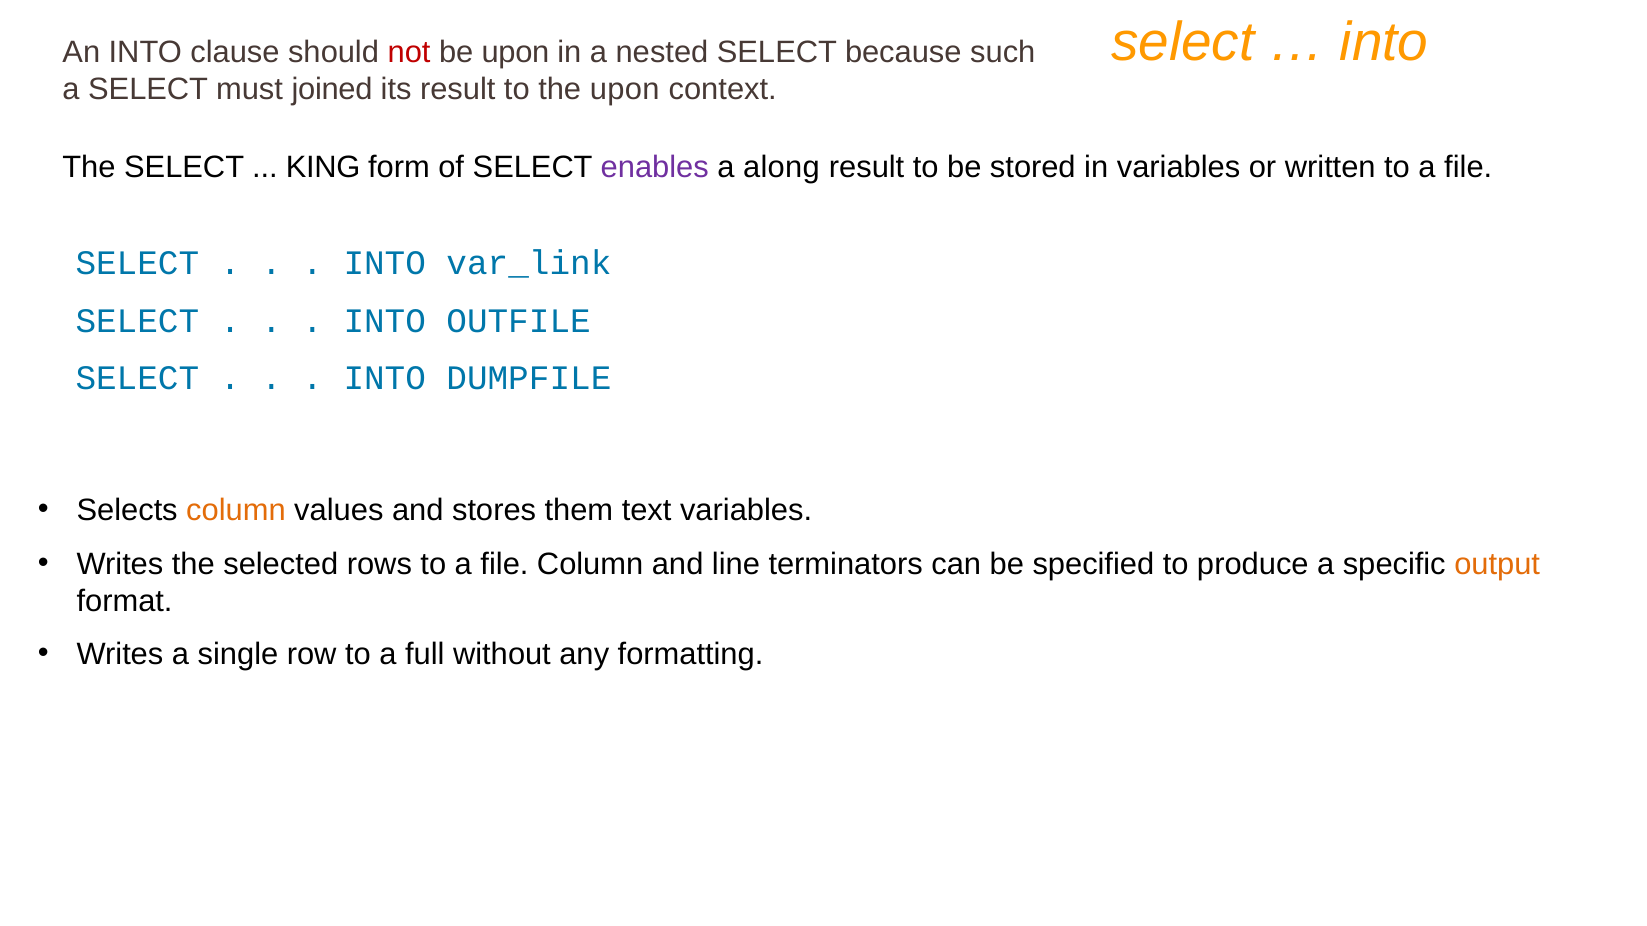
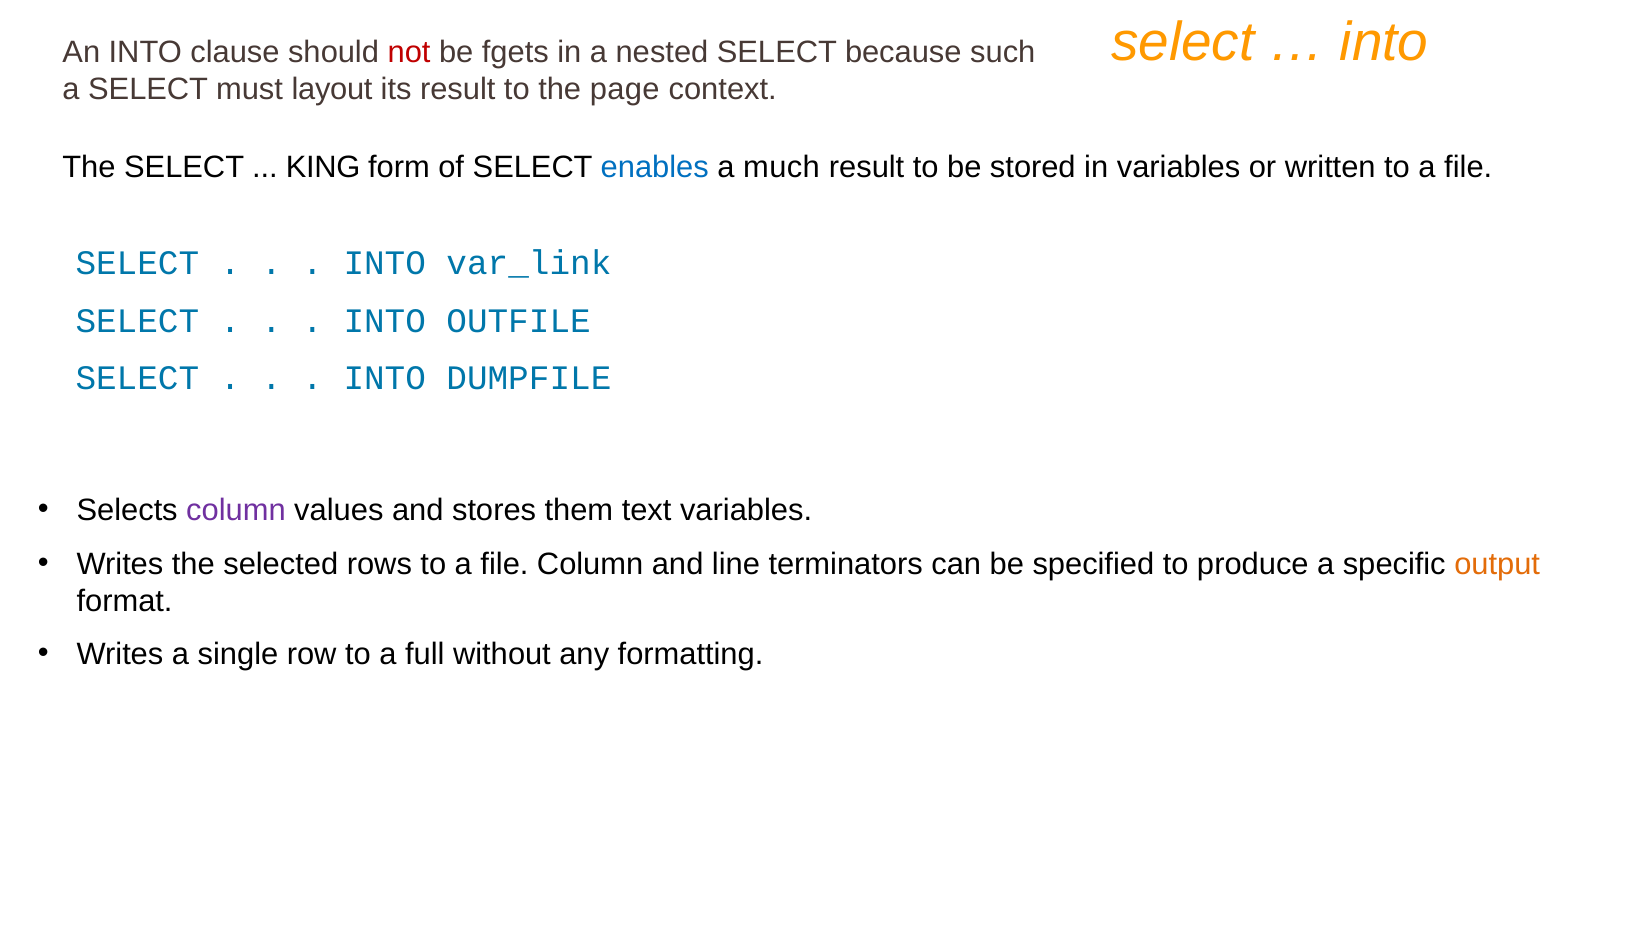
be upon: upon -> fgets (515, 53)
joined: joined -> layout (332, 90)
the upon: upon -> page (625, 90)
enables colour: purple -> blue (655, 168)
along: along -> much (781, 168)
column colour: orange -> purple (236, 511)
